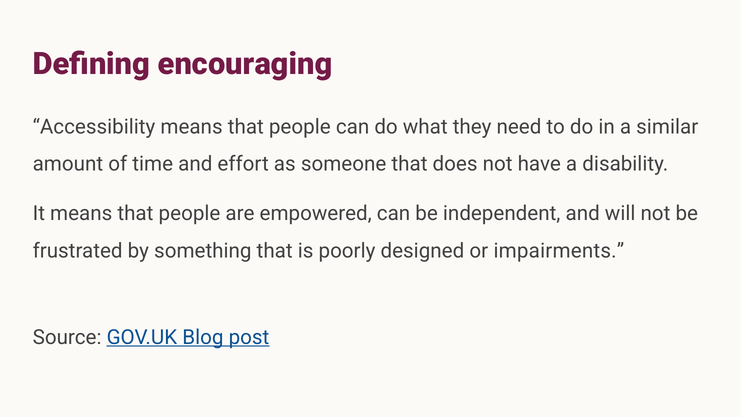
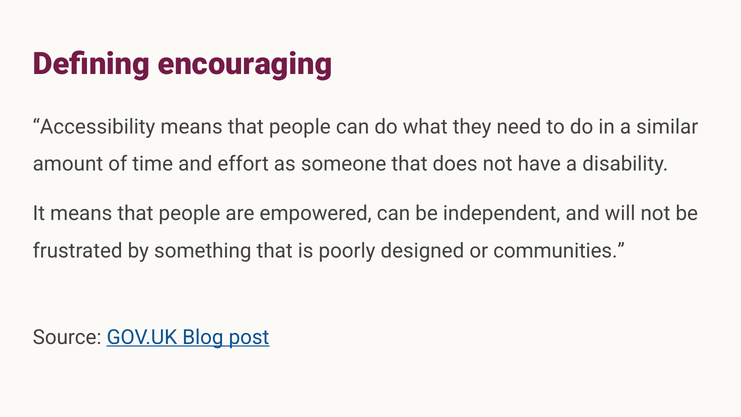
impairments: impairments -> communities (559, 251)
